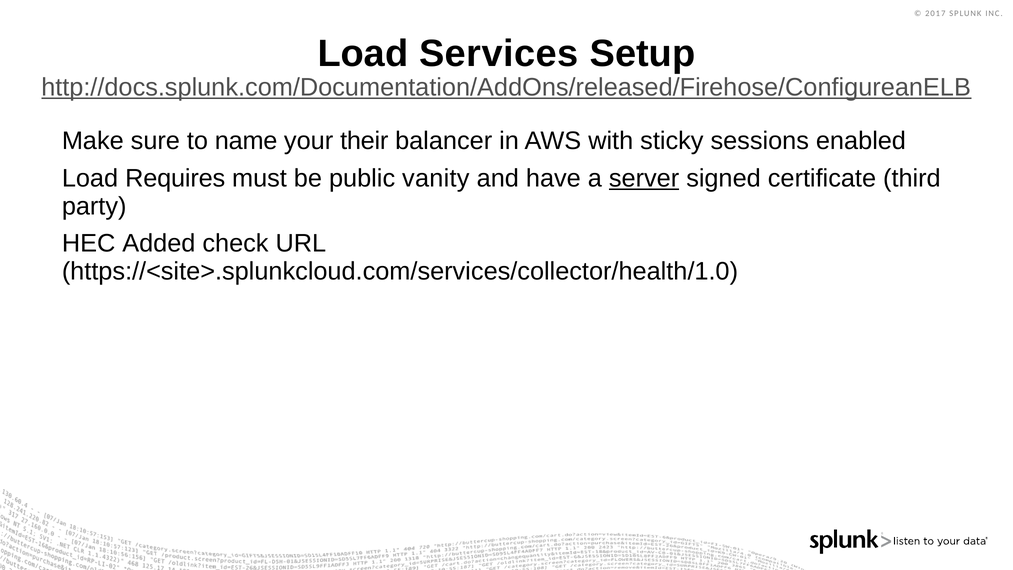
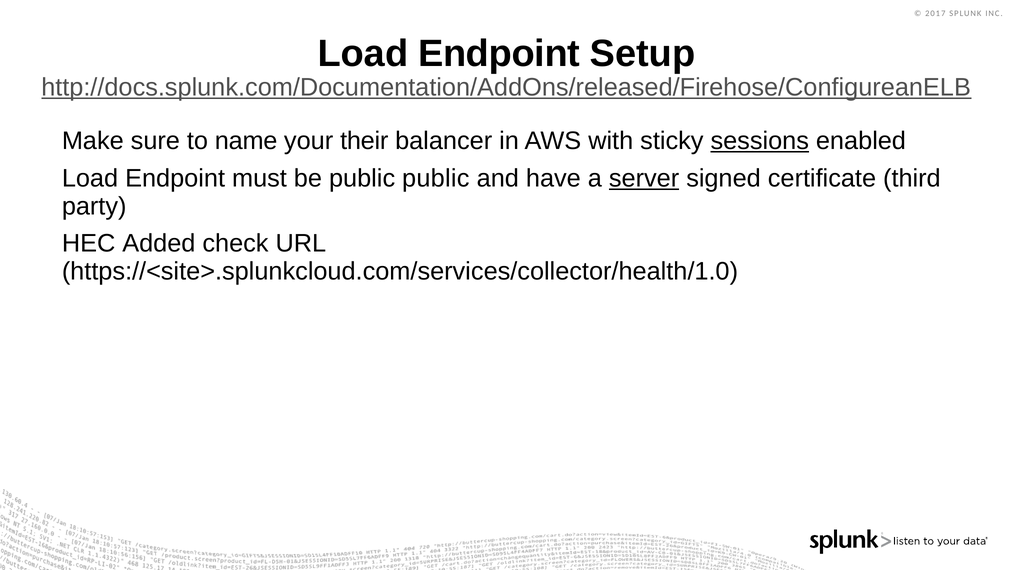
Services: Services -> Endpoint (499, 54)
sessions underline: none -> present (760, 141)
Requires: Requires -> Endpoint (175, 178)
public vanity: vanity -> public (436, 178)
